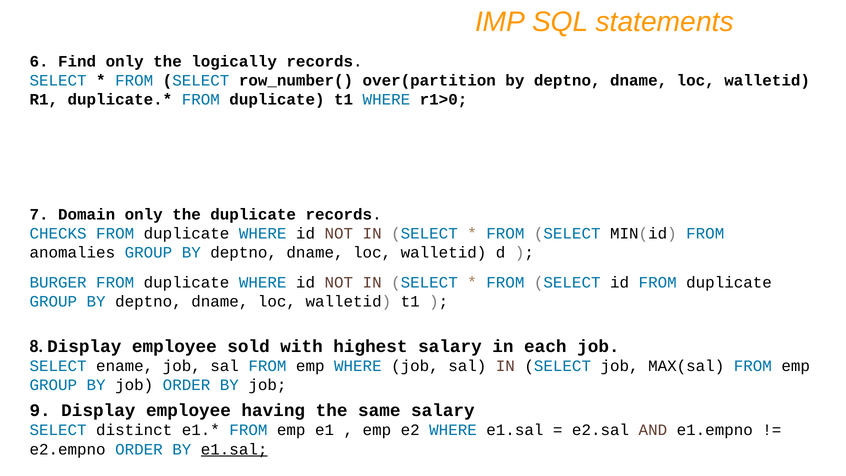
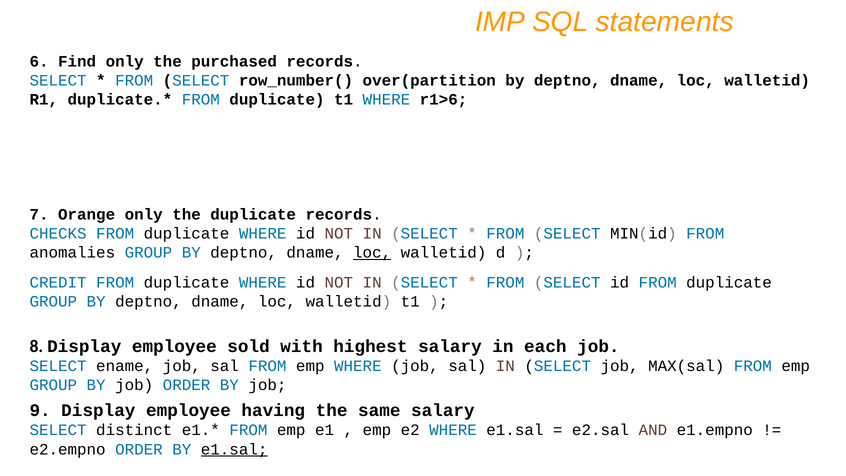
logically: logically -> purchased (234, 61)
r1>0: r1>0 -> r1>6 (444, 99)
Domain: Domain -> Orange (87, 215)
loc underline: none -> present (372, 253)
BURGER: BURGER -> CREDIT (58, 282)
